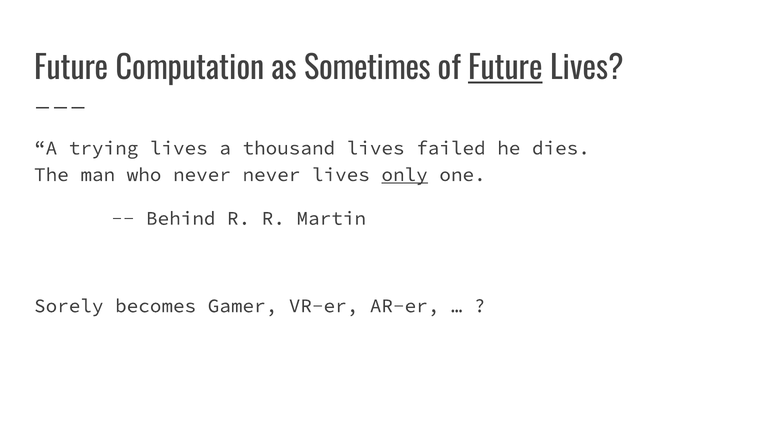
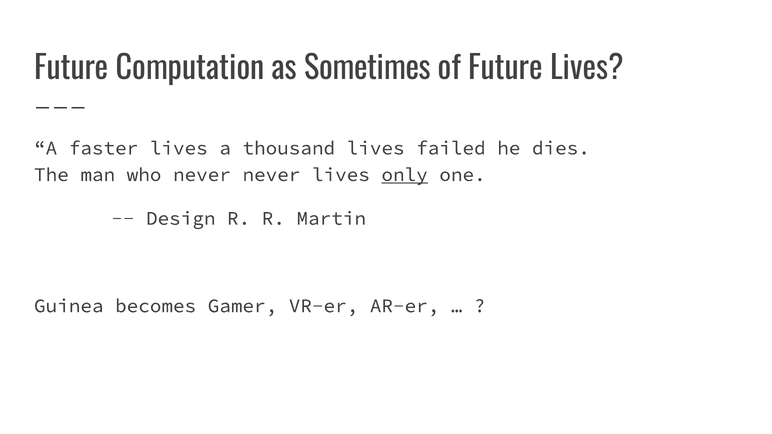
Future underline: present -> none (505, 69)
trying: trying -> faster (104, 148)
Behind: Behind -> Design (181, 219)
Sorely: Sorely -> Guinea (69, 306)
